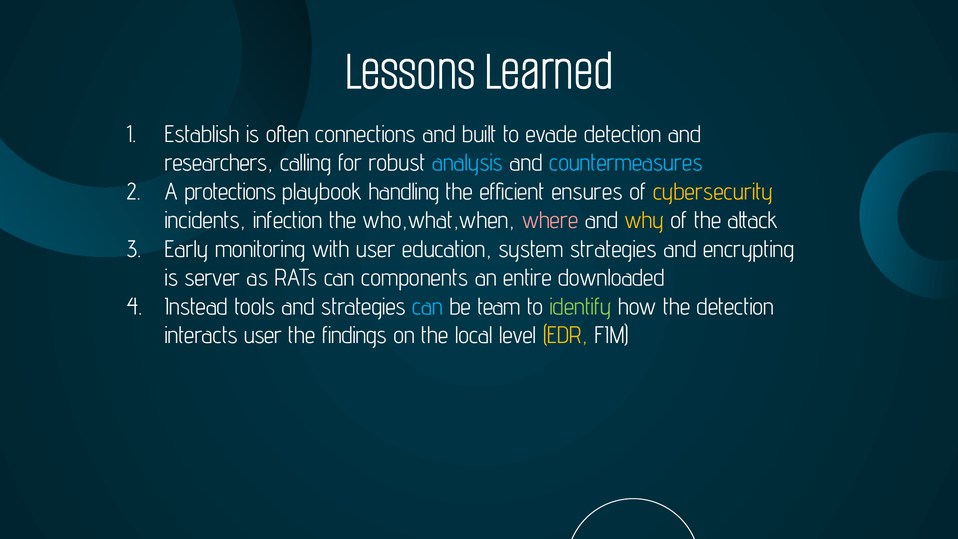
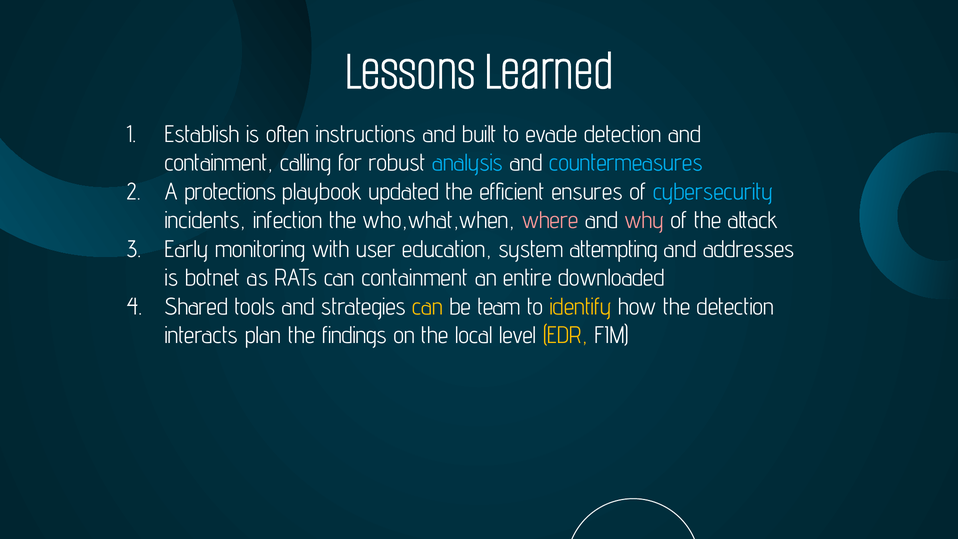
connections: connections -> instructions (366, 134)
researchers: researchers -> containment (219, 163)
handling: handling -> updated (404, 192)
cybersecurity colour: yellow -> light blue (713, 192)
why colour: yellow -> pink (644, 220)
system strategies: strategies -> attempting (614, 249)
encrypting: encrypting -> addresses (749, 249)
server: server -> botnet (212, 278)
can components: components -> containment (415, 278)
Instead: Instead -> Shared (196, 307)
can colour: light blue -> yellow (428, 307)
identify colour: light green -> yellow (581, 307)
interacts user: user -> plan (263, 335)
